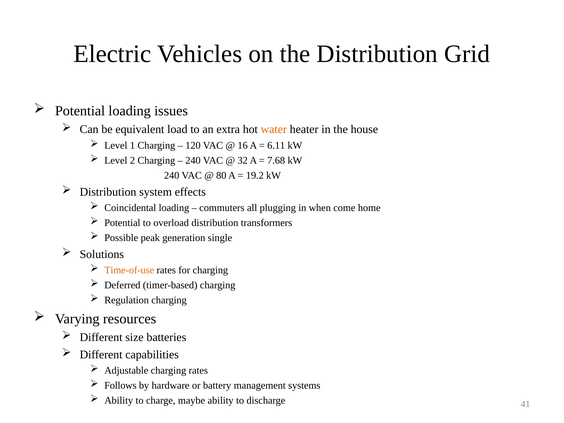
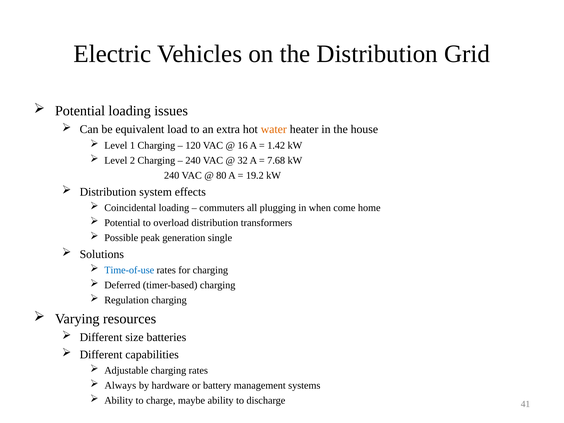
6.11: 6.11 -> 1.42 (276, 145)
Time-of-use colour: orange -> blue (129, 270)
Follows: Follows -> Always (120, 385)
